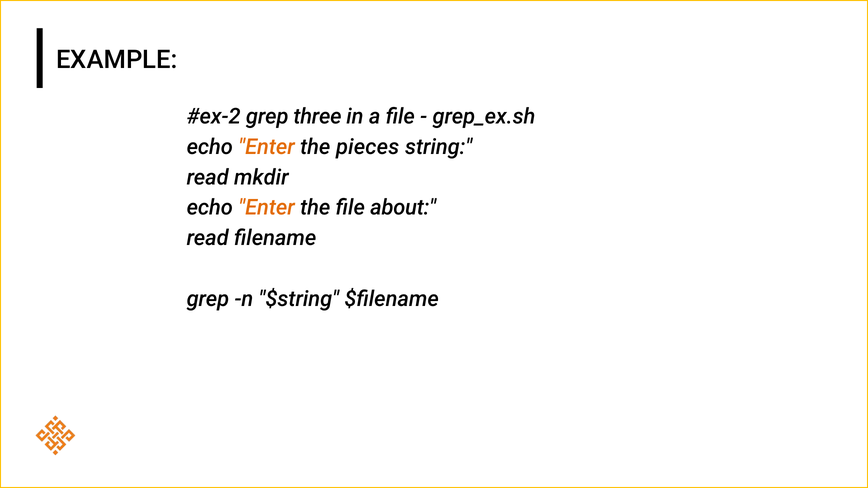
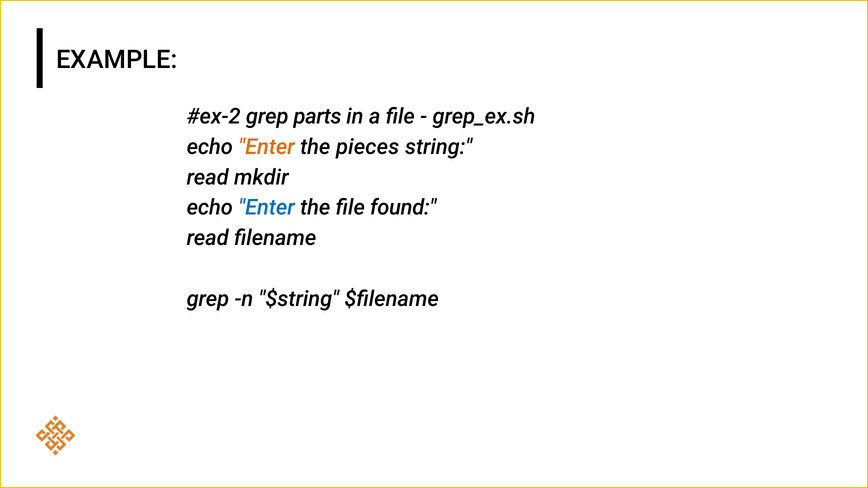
three: three -> parts (318, 117)
Enter colour: orange -> blue (267, 208)
about: about -> found (403, 208)
